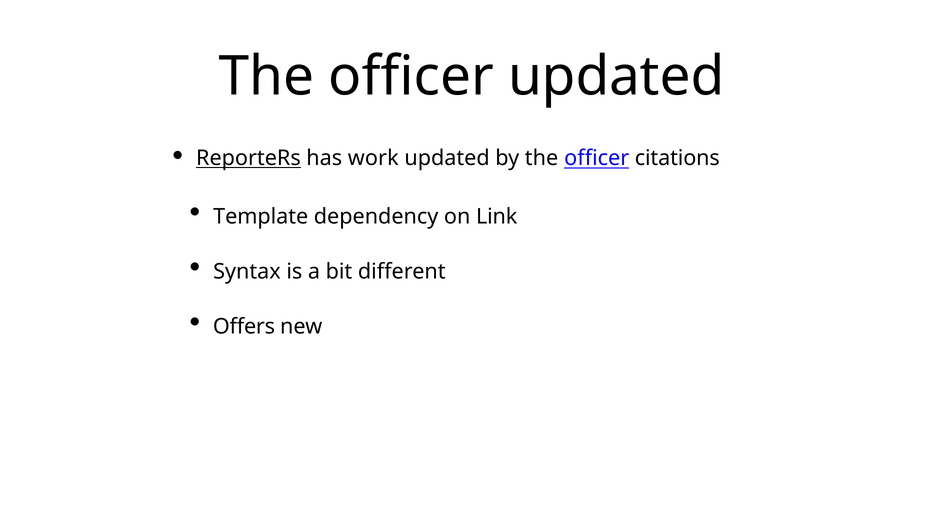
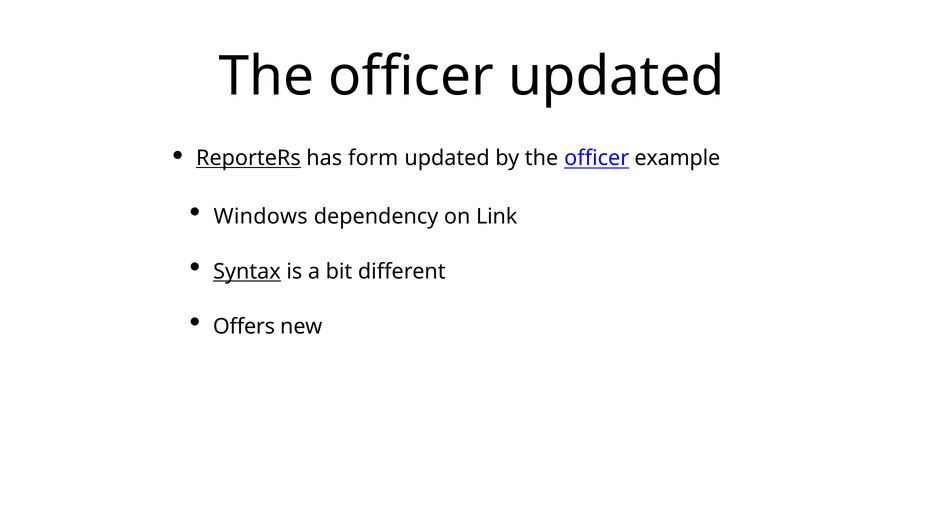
work: work -> form (373, 158)
citations: citations -> example (677, 158)
Template: Template -> Windows (261, 217)
Syntax underline: none -> present (247, 271)
